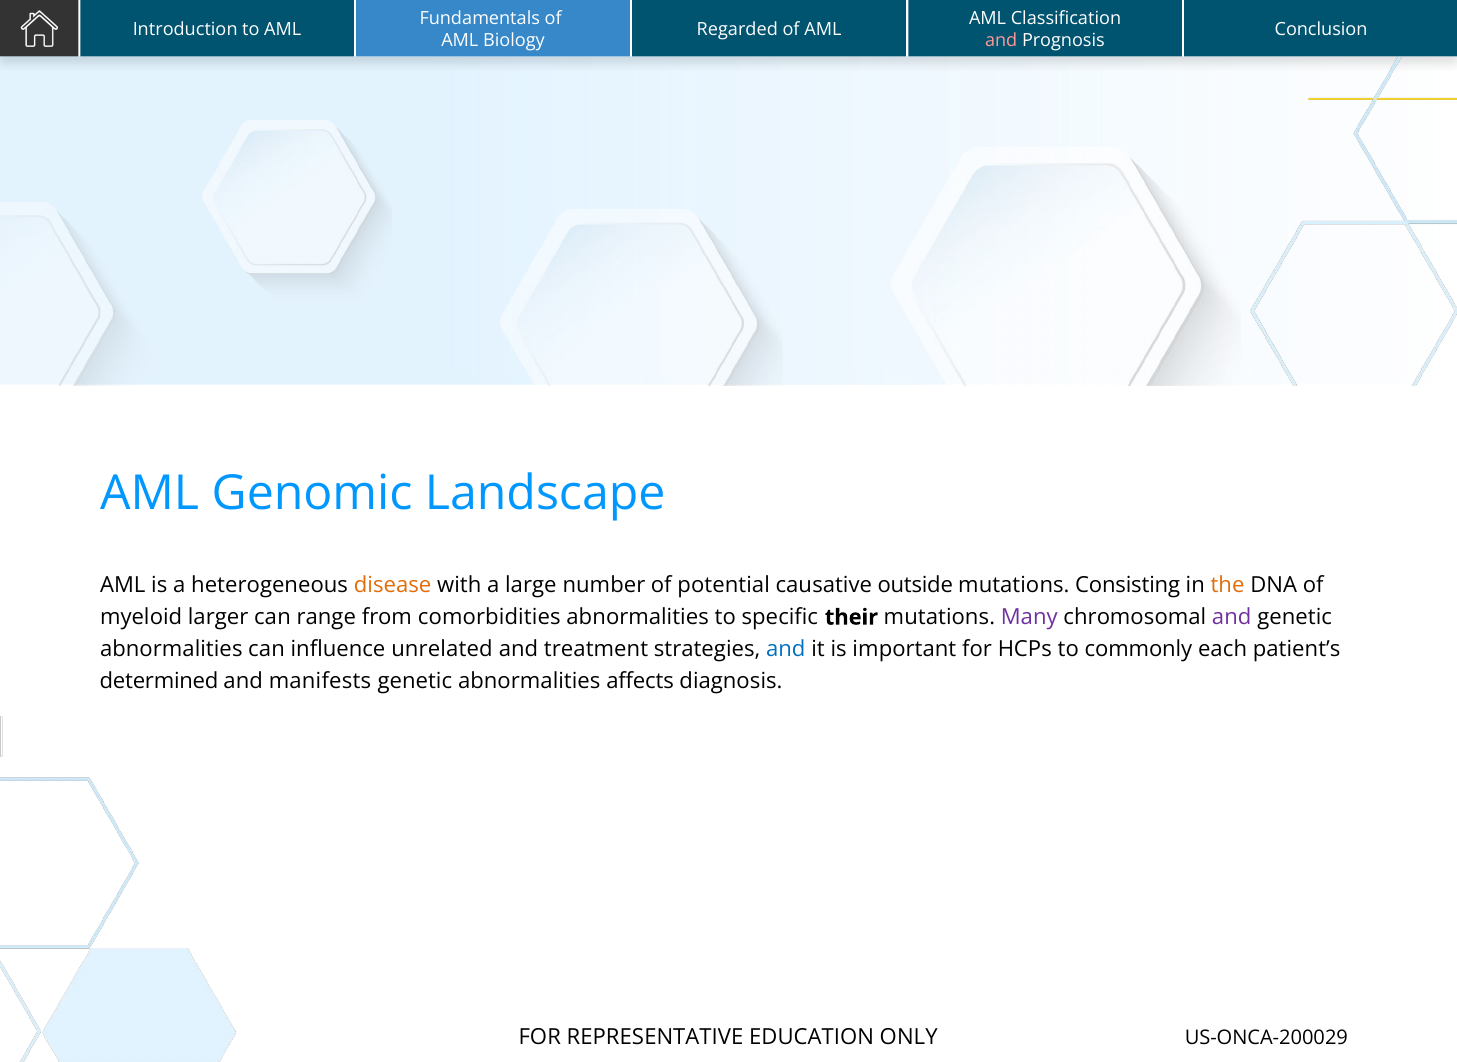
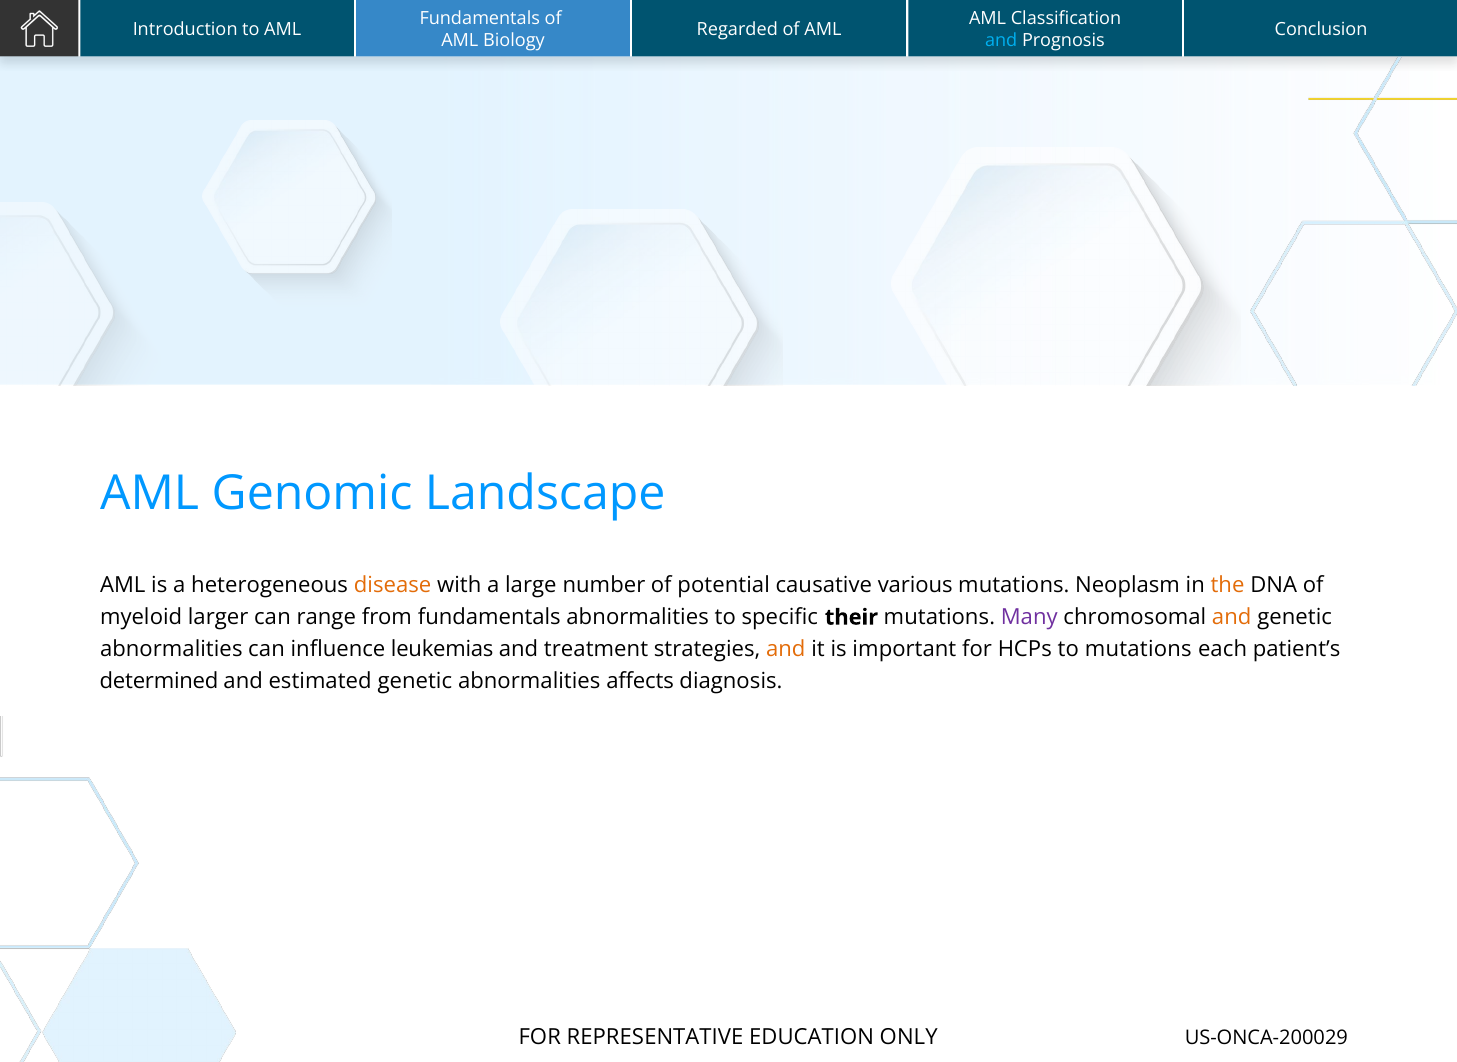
and colour: pink -> light blue (1001, 40)
outside: outside -> various (915, 585)
Consisting: Consisting -> Neoplasm (1128, 585)
from comorbidities: comorbidities -> fundamentals (489, 617)
and colour: purple -> orange (1232, 617)
unrelated: unrelated -> leukemias (442, 649)
and colour: blue -> orange (786, 649)
to commonly: commonly -> mutations (1138, 649)
manifests: manifests -> estimated (320, 681)
